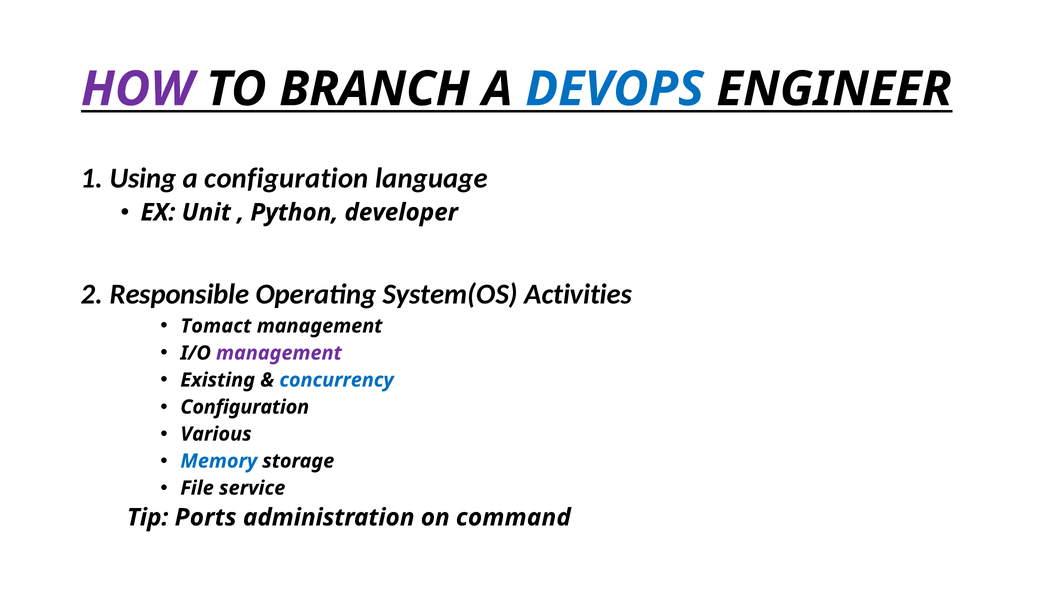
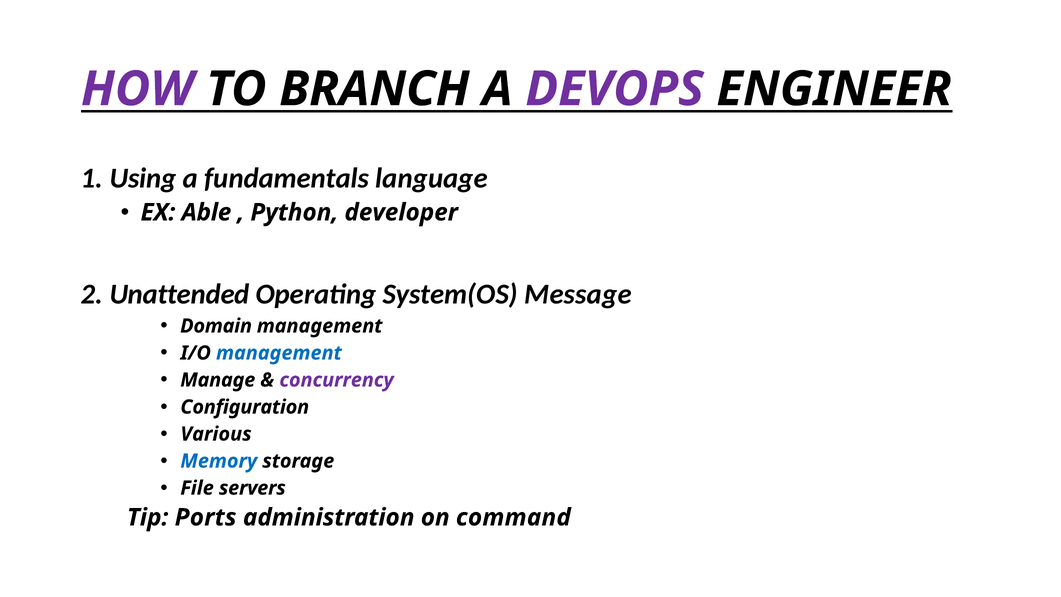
DEVOPS colour: blue -> purple (615, 89)
a configuration: configuration -> fundamentals (287, 178)
Unit: Unit -> Able (206, 212)
Responsible: Responsible -> Unattended (180, 294)
Activities: Activities -> Message (578, 294)
Tomact: Tomact -> Domain (216, 326)
management colour: purple -> blue (279, 353)
Existing: Existing -> Manage (218, 380)
concurrency colour: blue -> purple (337, 380)
service: service -> servers (252, 488)
